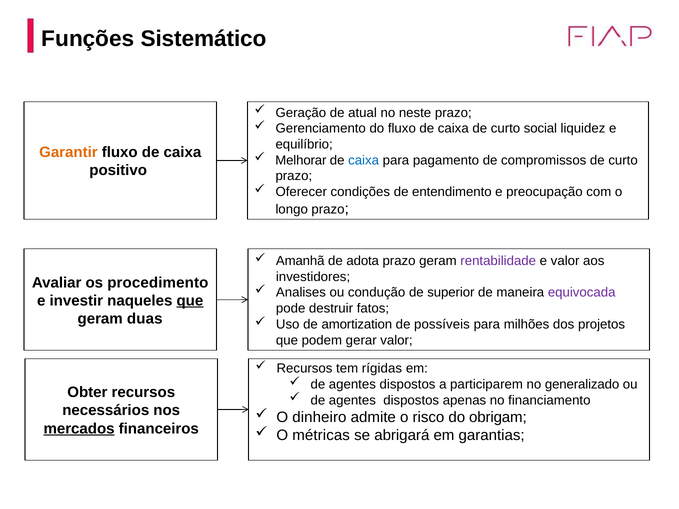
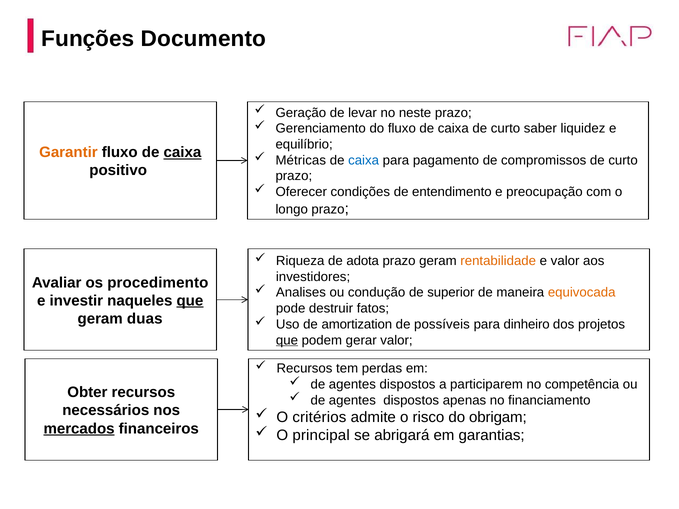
Sistemático: Sistemático -> Documento (203, 39)
atual: atual -> levar (363, 113)
social: social -> saber (540, 129)
caixa underline: none -> present (182, 153)
Melhorar: Melhorar -> Métricas (301, 160)
Amanhã: Amanhã -> Riqueza (300, 261)
rentabilidade colour: purple -> orange (498, 261)
equivocada colour: purple -> orange (582, 293)
milhões: milhões -> dinheiro (527, 324)
que underline: none -> present (287, 340)
rígidas: rígidas -> perdas (382, 369)
generalizado: generalizado -> competência (582, 385)
dinheiro: dinheiro -> critérios (319, 418)
métricas: métricas -> principal (321, 436)
